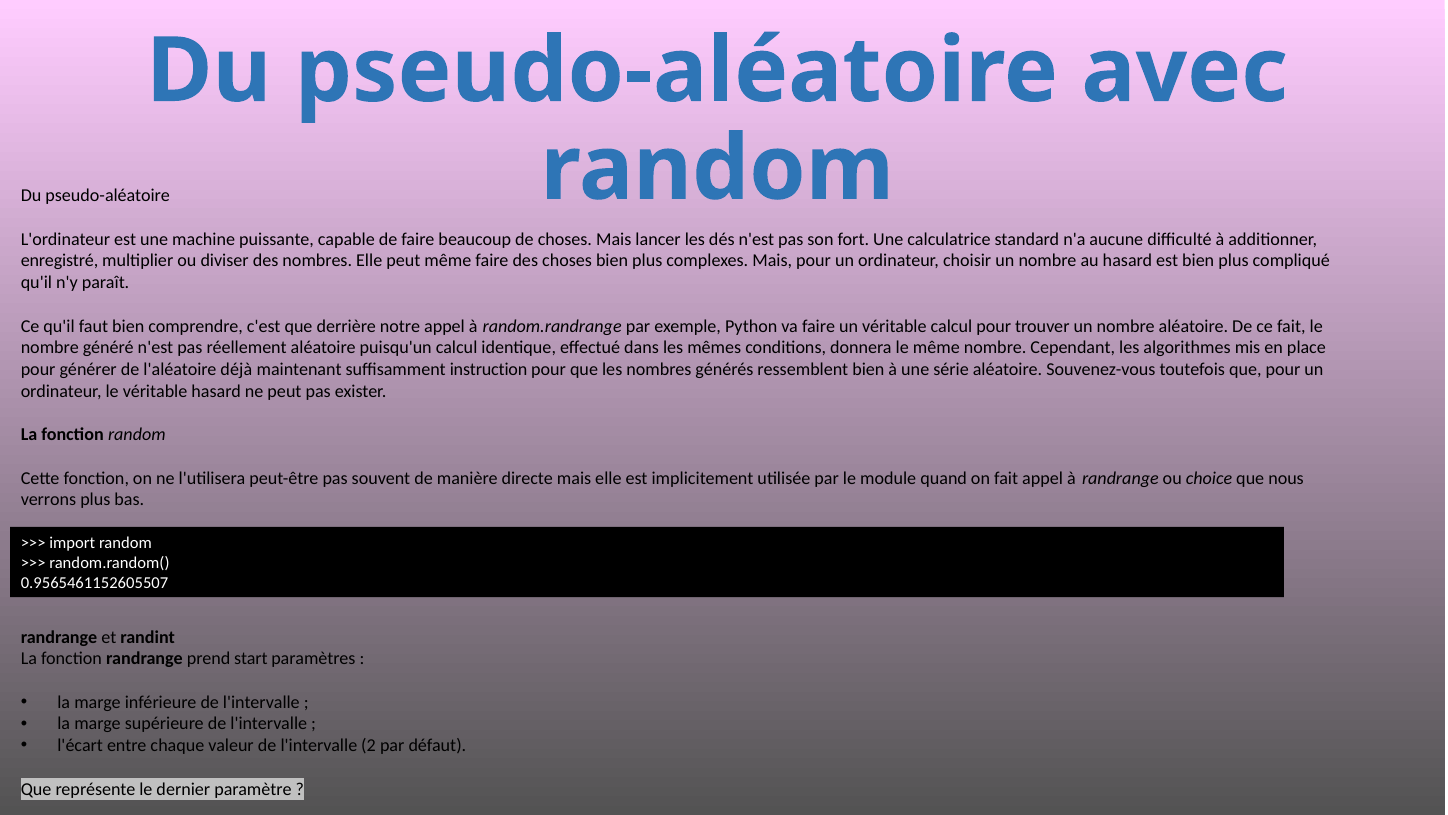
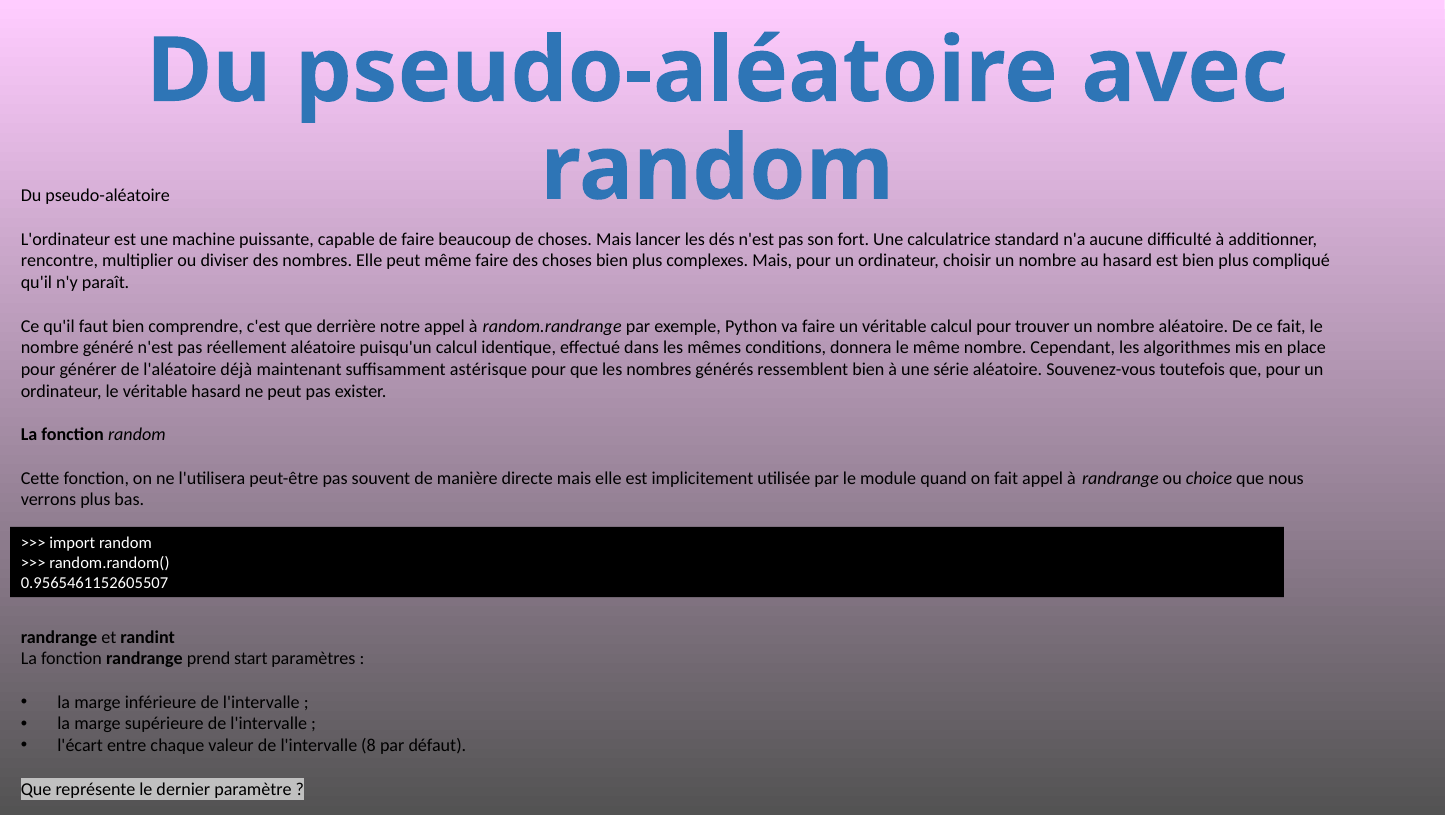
enregistré: enregistré -> rencontre (59, 261)
instruction: instruction -> astérisque (488, 369)
2: 2 -> 8 (369, 745)
